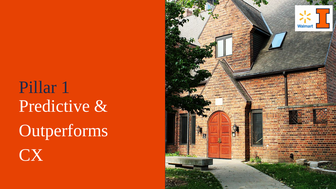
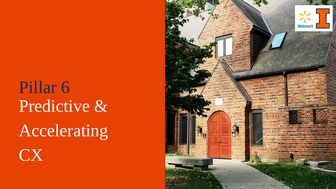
1: 1 -> 6 (66, 87)
Outperforms: Outperforms -> Accelerating (64, 131)
